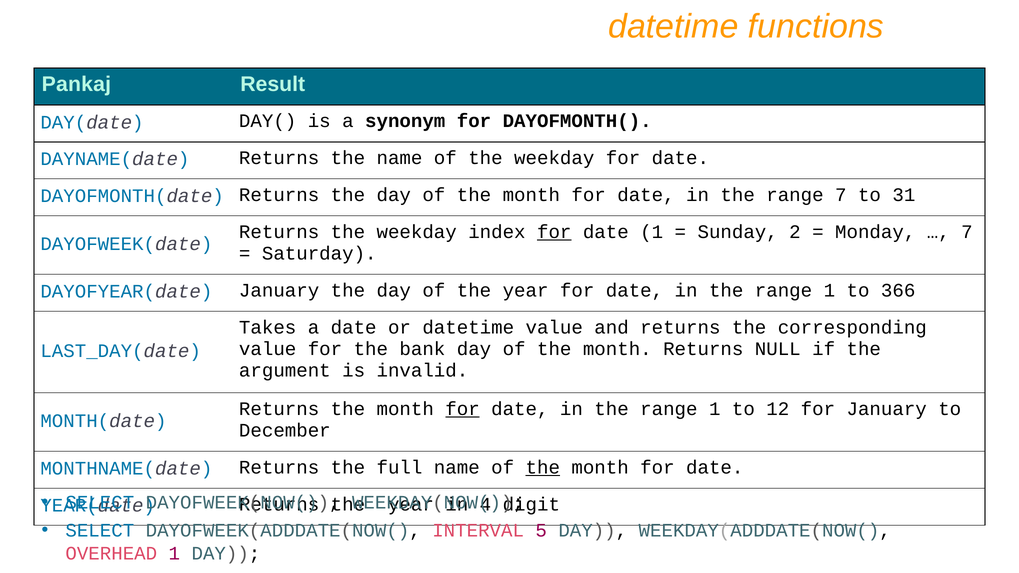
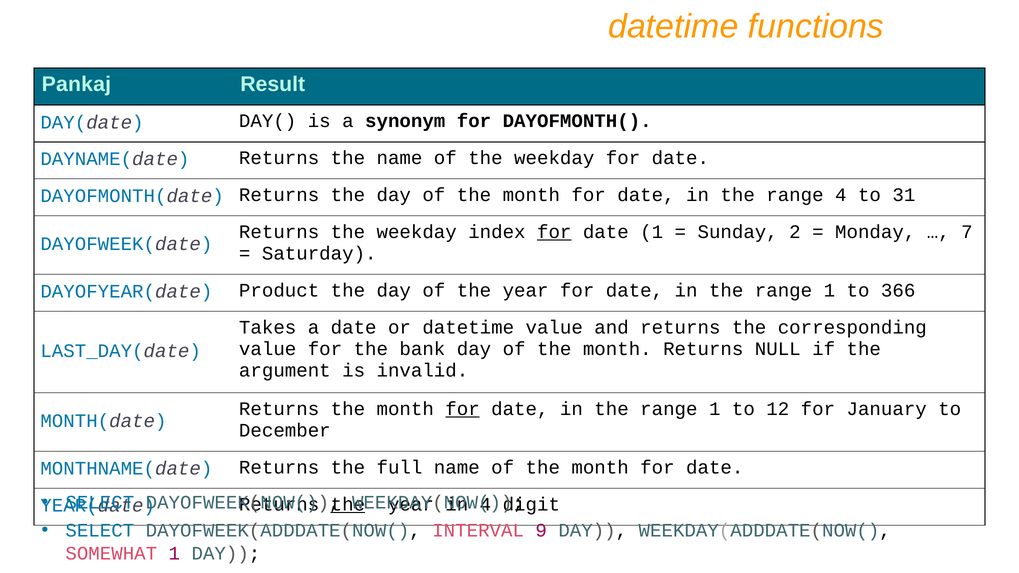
range 7: 7 -> 4 (841, 195)
DAYOFYEAR(date January: January -> Product (279, 290)
the underline: present -> none (543, 467)
the underline: none -> present (348, 504)
5: 5 -> 9 (541, 531)
OVERHEAD: OVERHEAD -> SOMEWHAT (111, 554)
